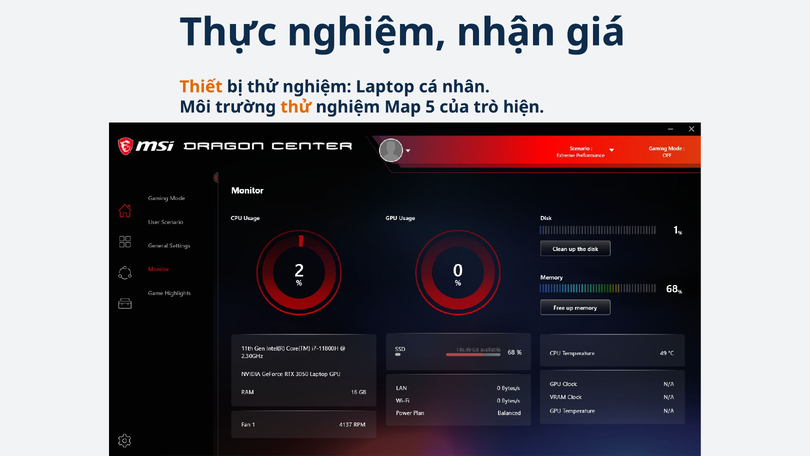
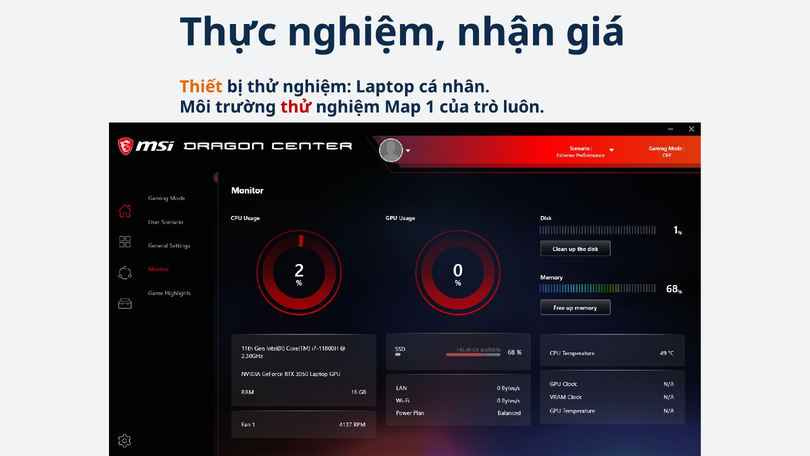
thử colour: orange -> red (296, 107)
5: 5 -> 1 (430, 107)
hiện: hiện -> luôn (524, 107)
